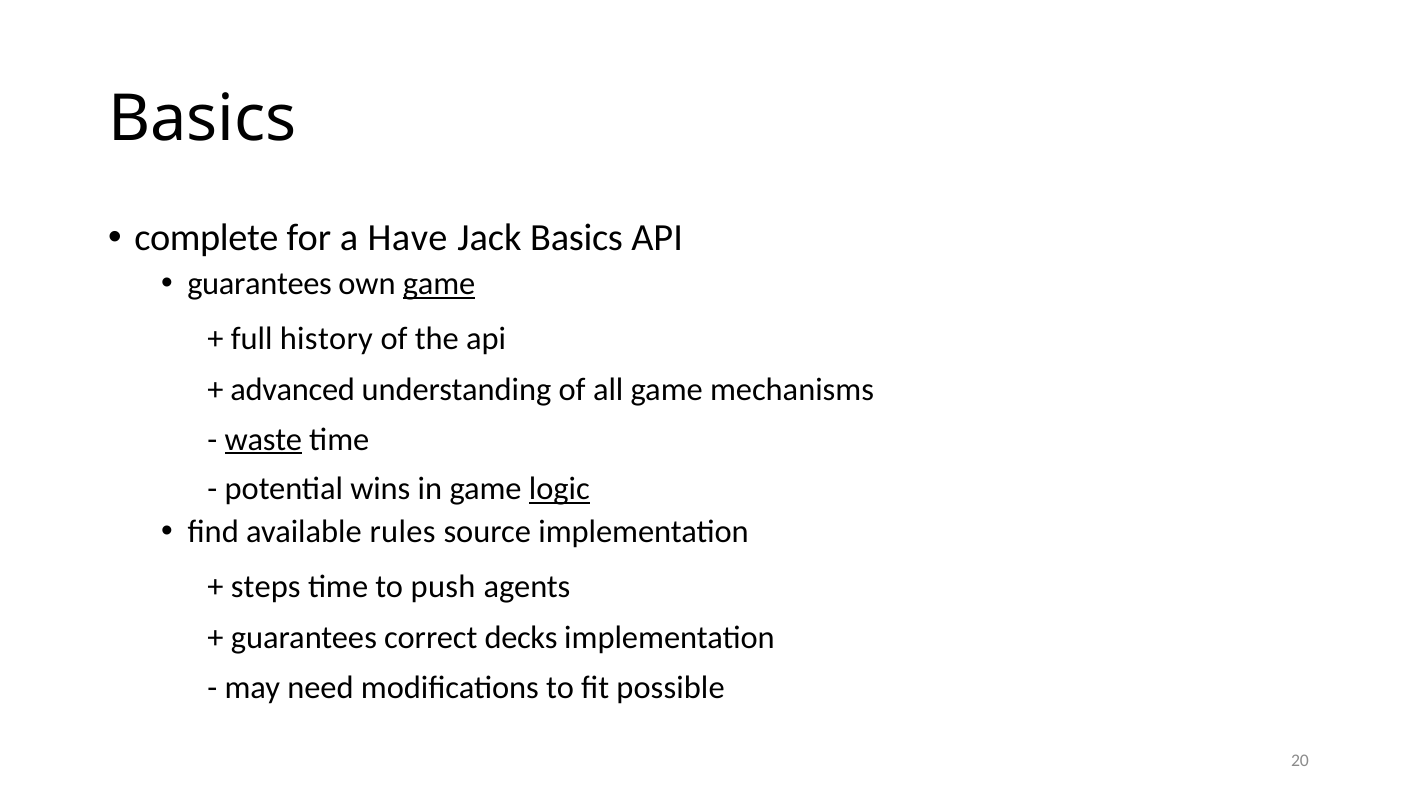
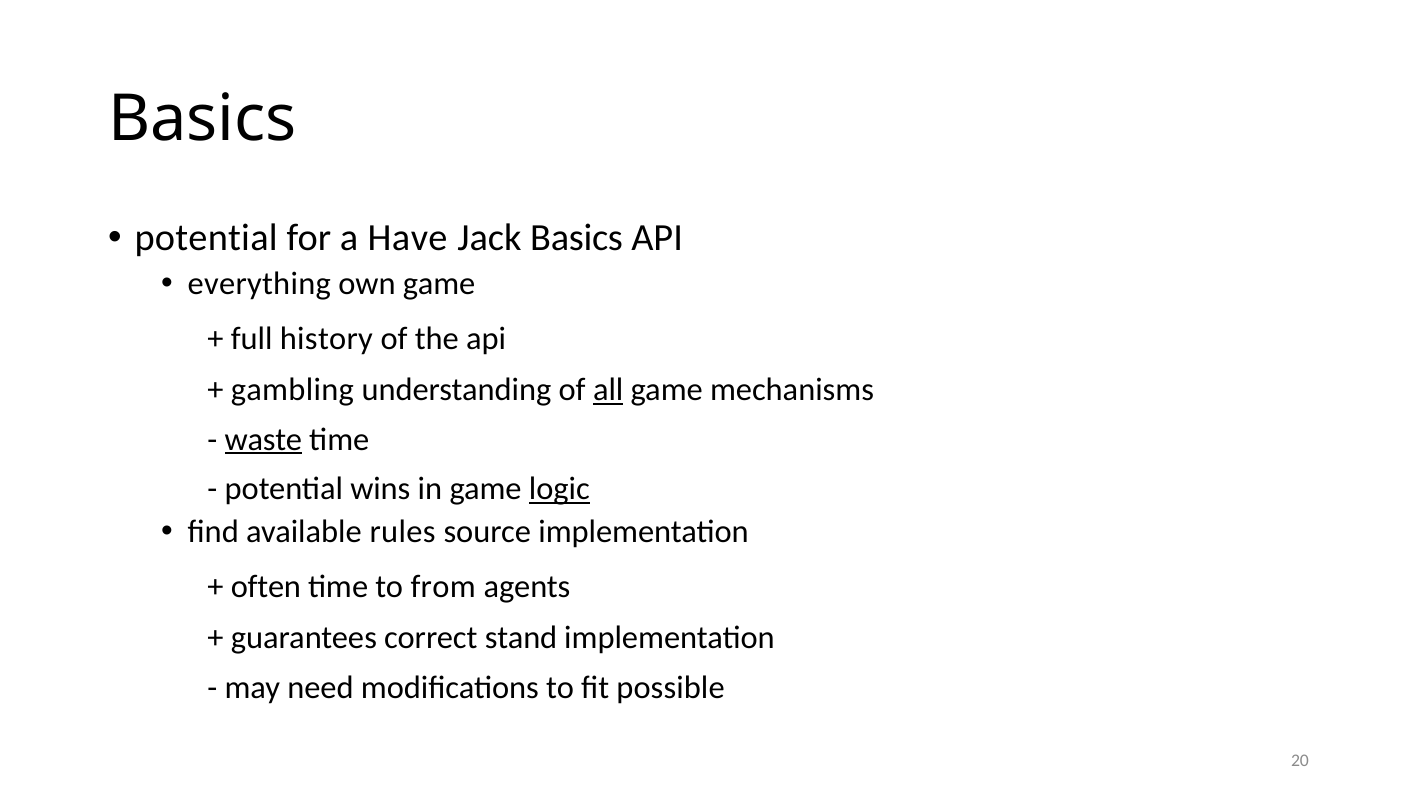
complete: complete -> potential (206, 238)
guarantees: guarantees -> everything (259, 284)
game underline: present -> none (439, 284)
advanced: advanced -> gambling (292, 390)
all underline: none -> present (608, 390)
steps: steps -> often (266, 587)
push: push -> from (443, 587)
decks: decks -> stand (521, 638)
